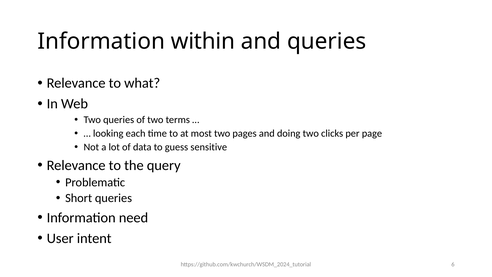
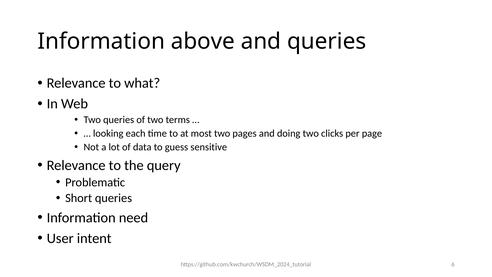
within: within -> above (203, 41)
